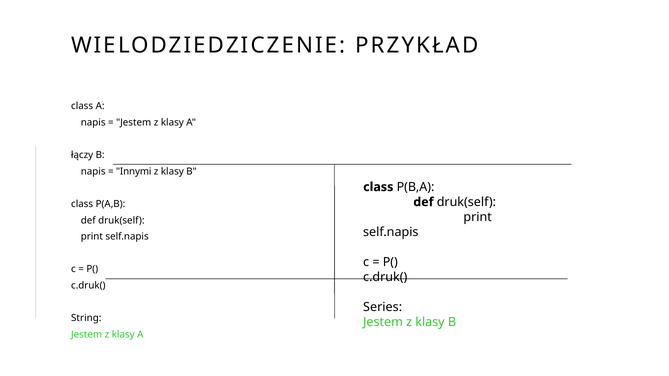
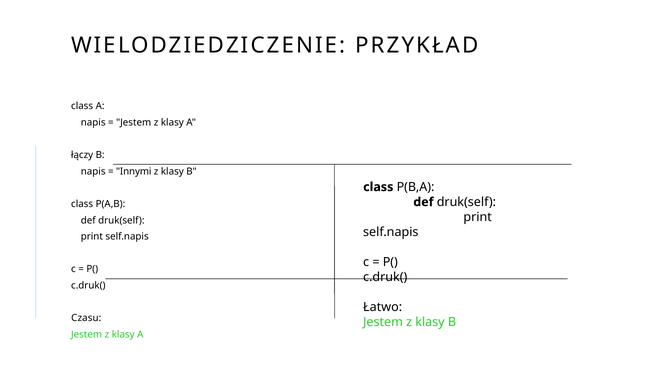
Series: Series -> Łatwo (383, 308)
String: String -> Czasu (86, 318)
